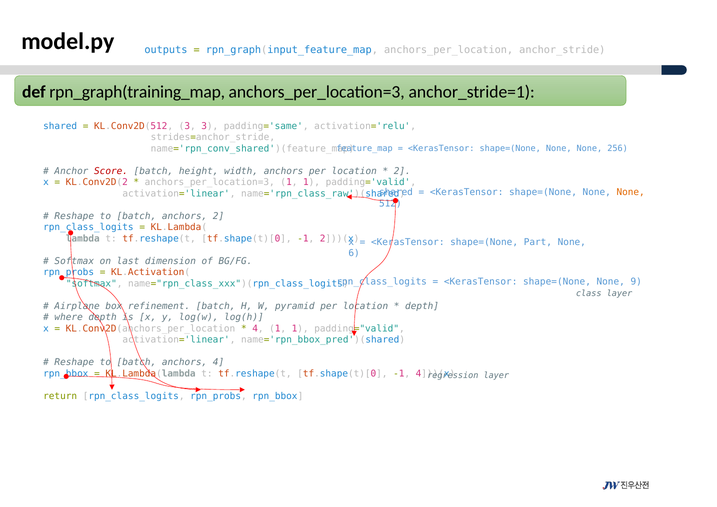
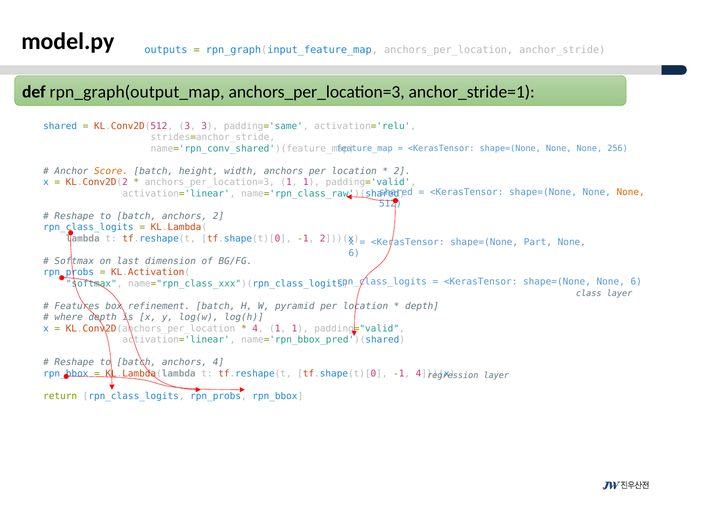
rpn_graph(training_map: rpn_graph(training_map -> rpn_graph(output_map (137, 92)
Score colour: red -> orange (111, 171)
shape=(None None 9: 9 -> 6 (636, 282)
Airplane: Airplane -> Features (77, 306)
